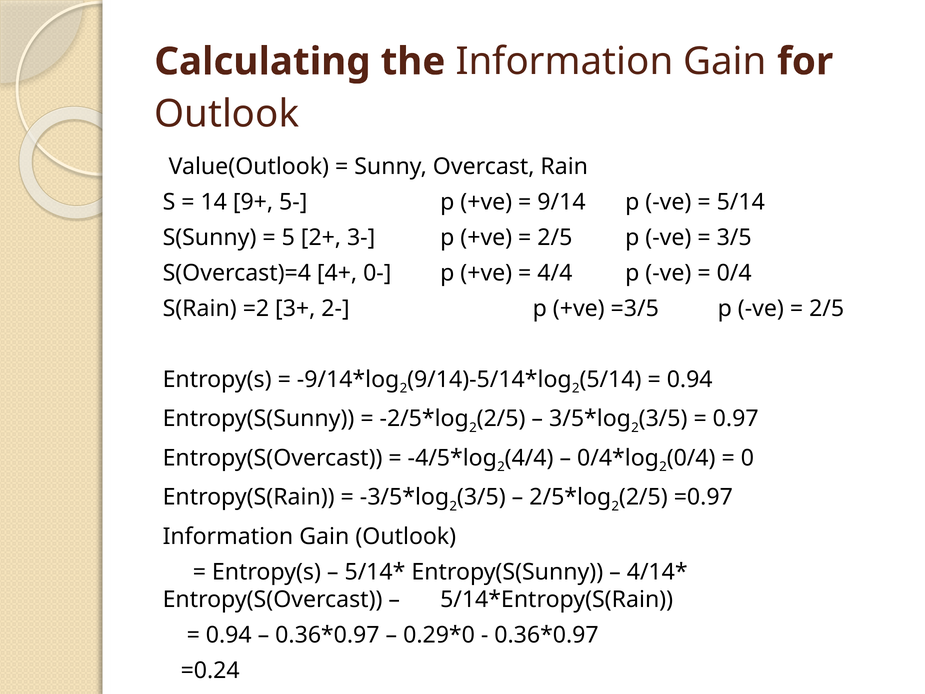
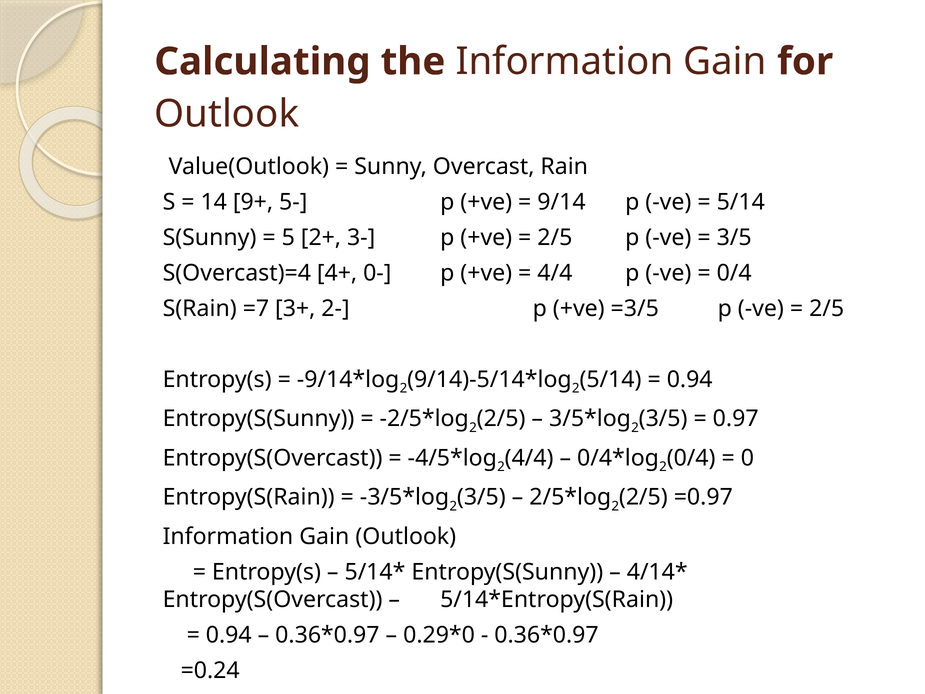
=2: =2 -> =7 (256, 308)
